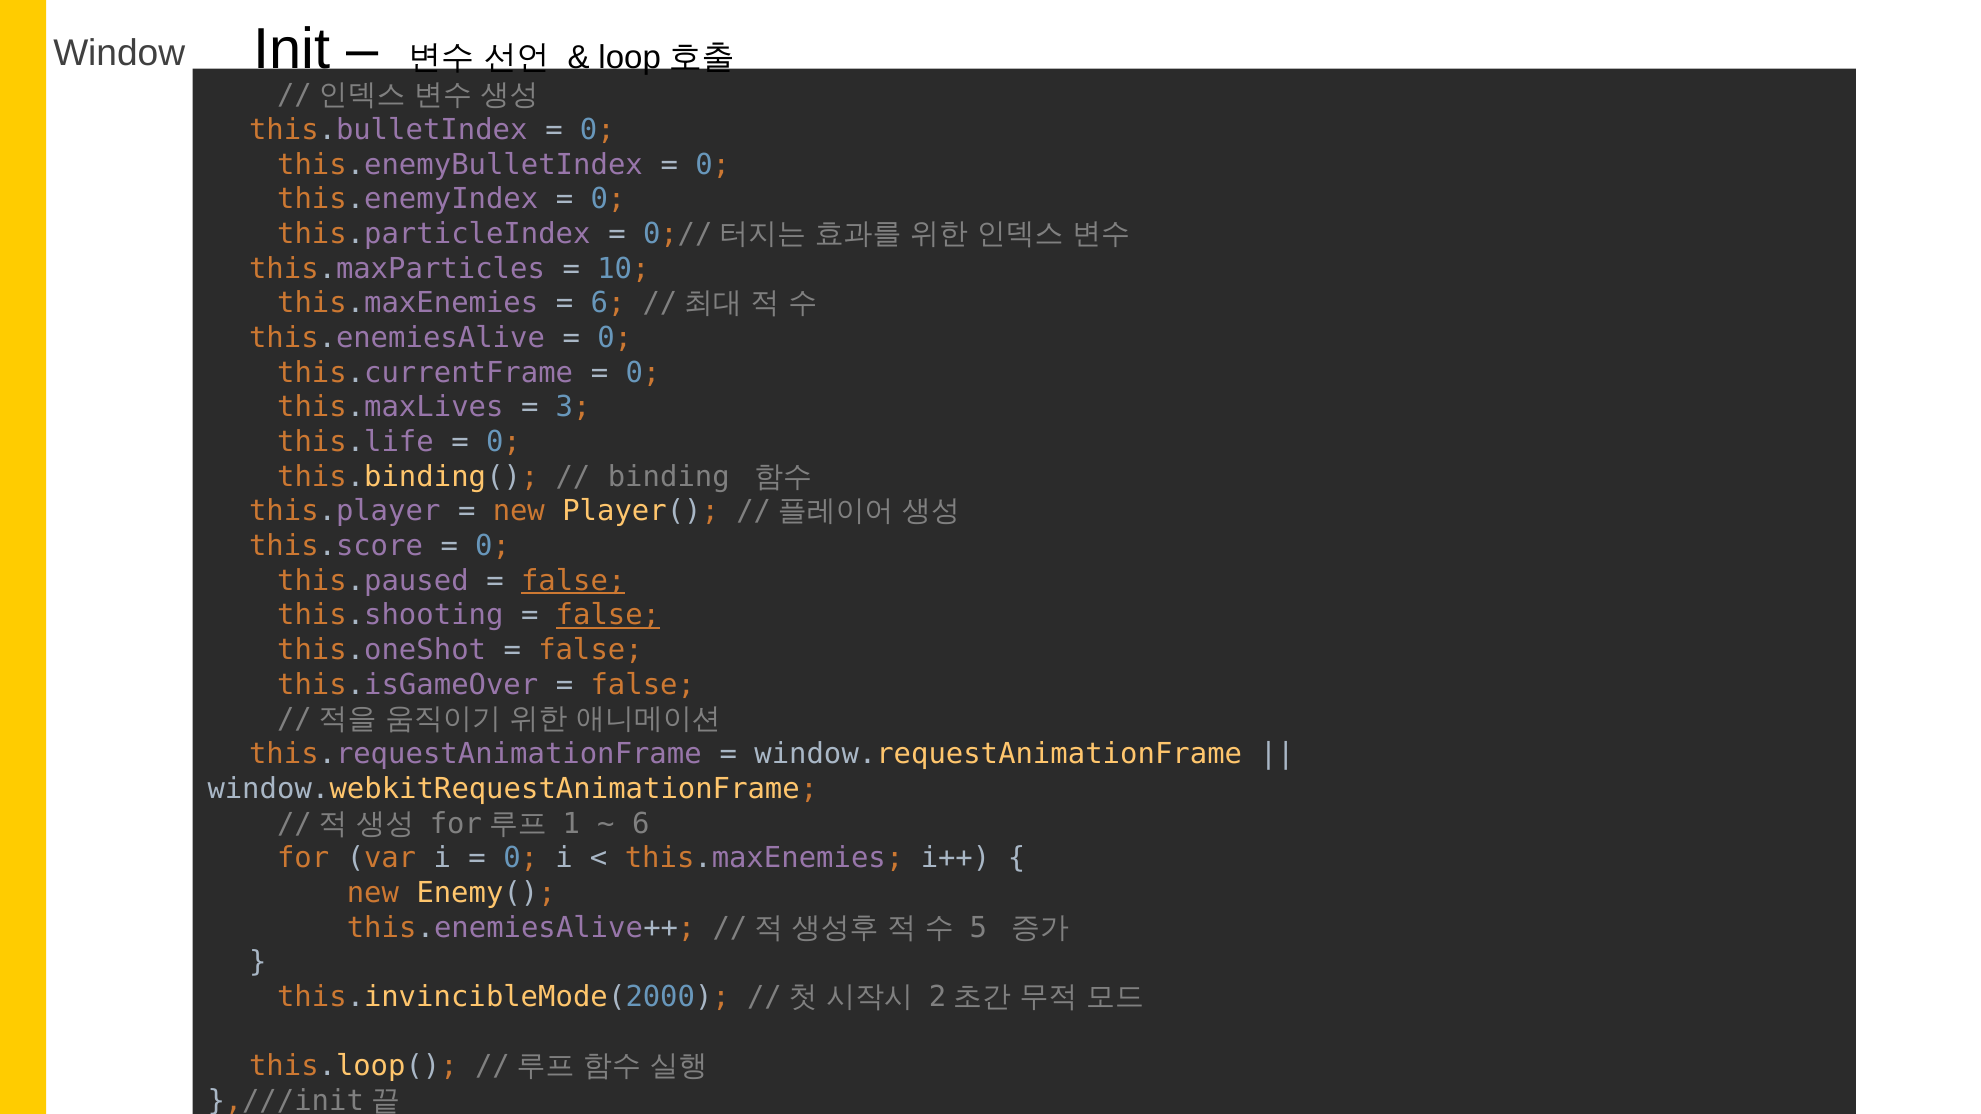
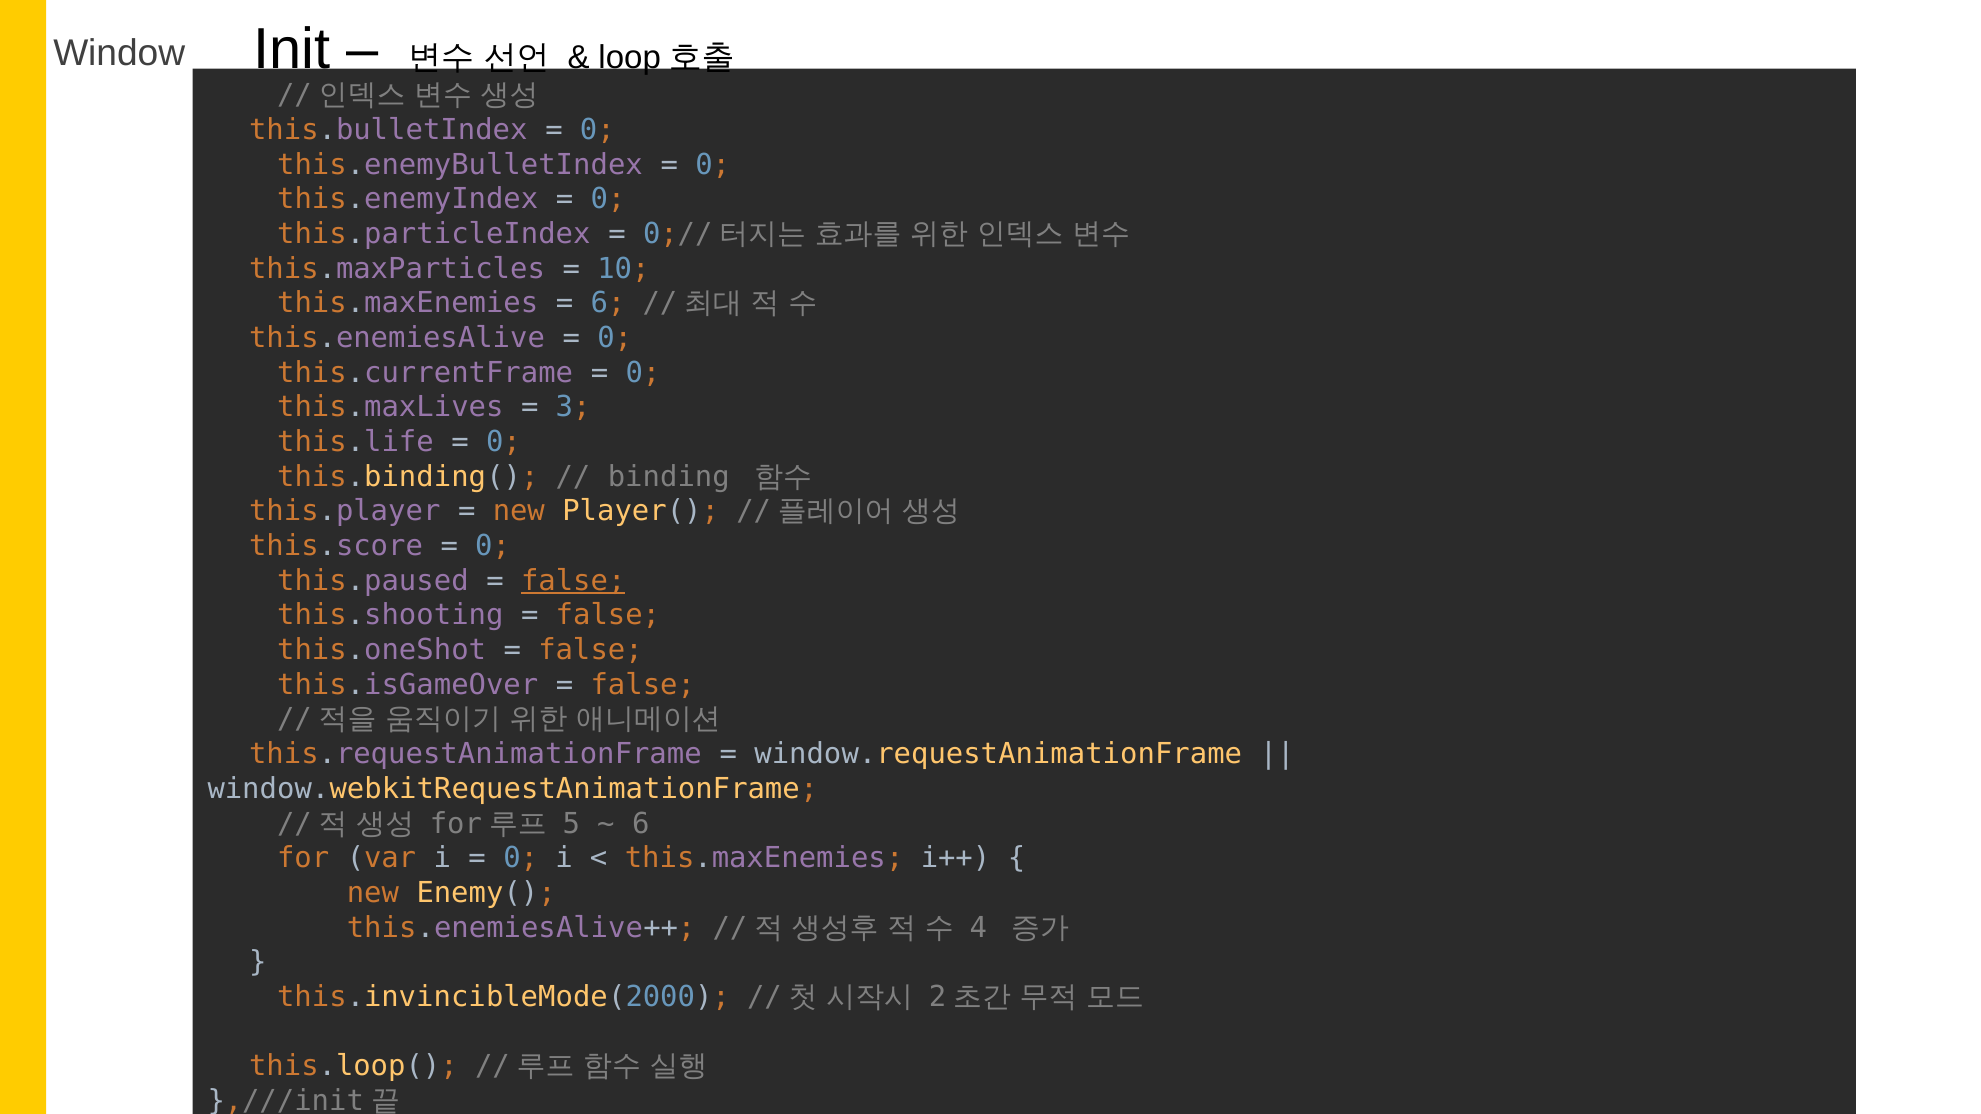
false underline: present -> none (608, 616)
1: 1 -> 5 (571, 824)
5: 5 -> 4 (978, 928)
